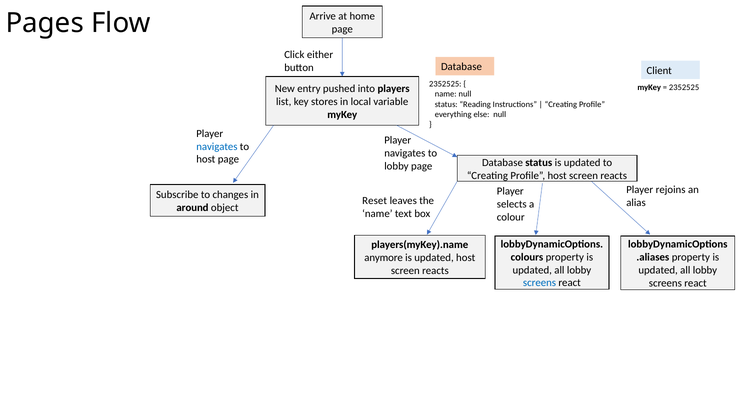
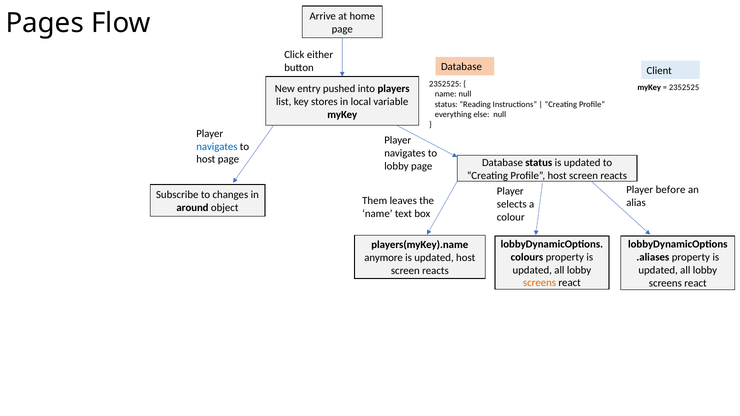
rejoins: rejoins -> before (671, 190)
Reset: Reset -> Them (375, 201)
screens colour: blue -> orange (540, 283)
